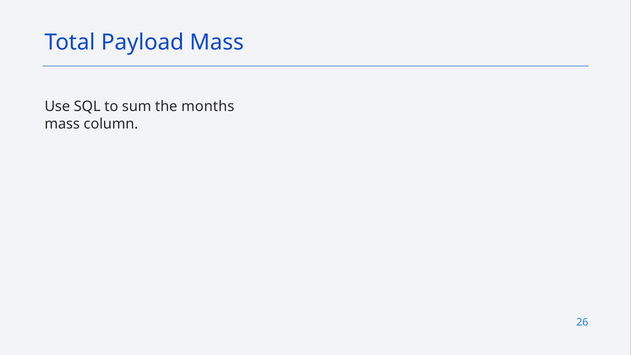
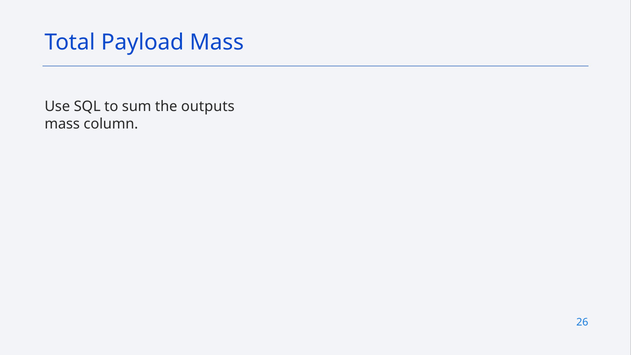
months: months -> outputs (208, 106)
